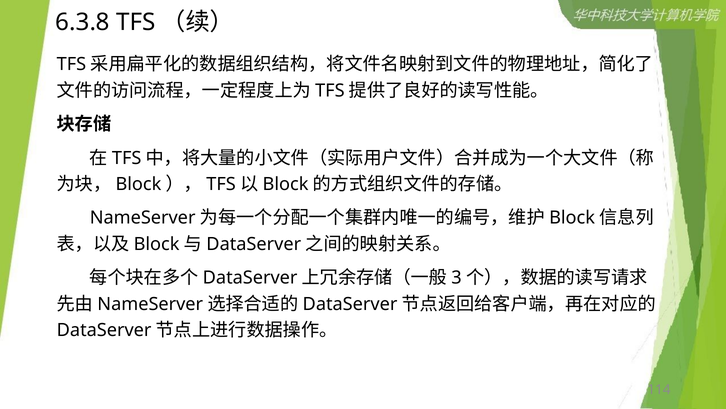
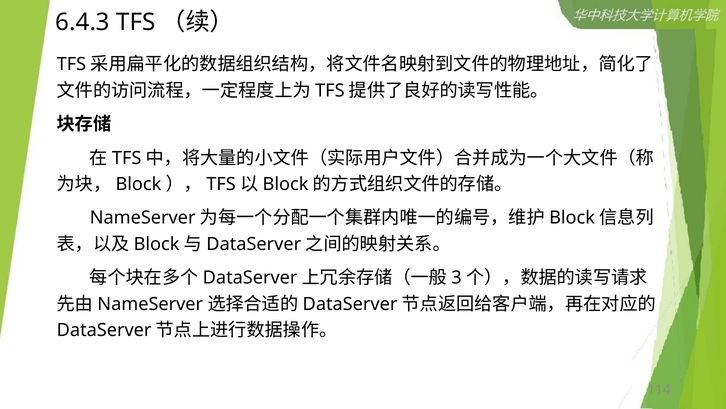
6.3.8: 6.3.8 -> 6.4.3 (83, 22)
